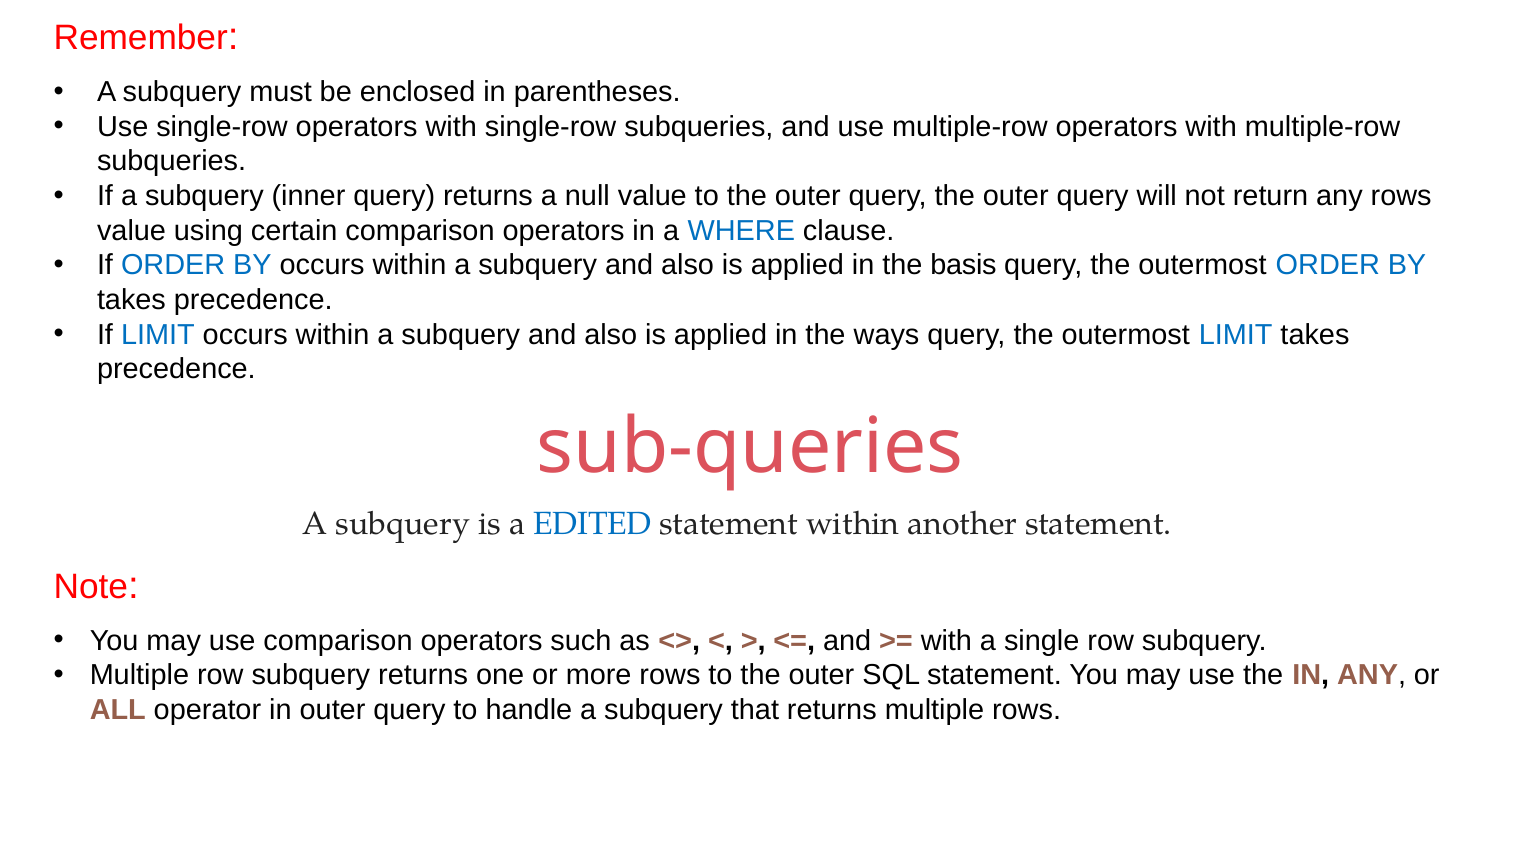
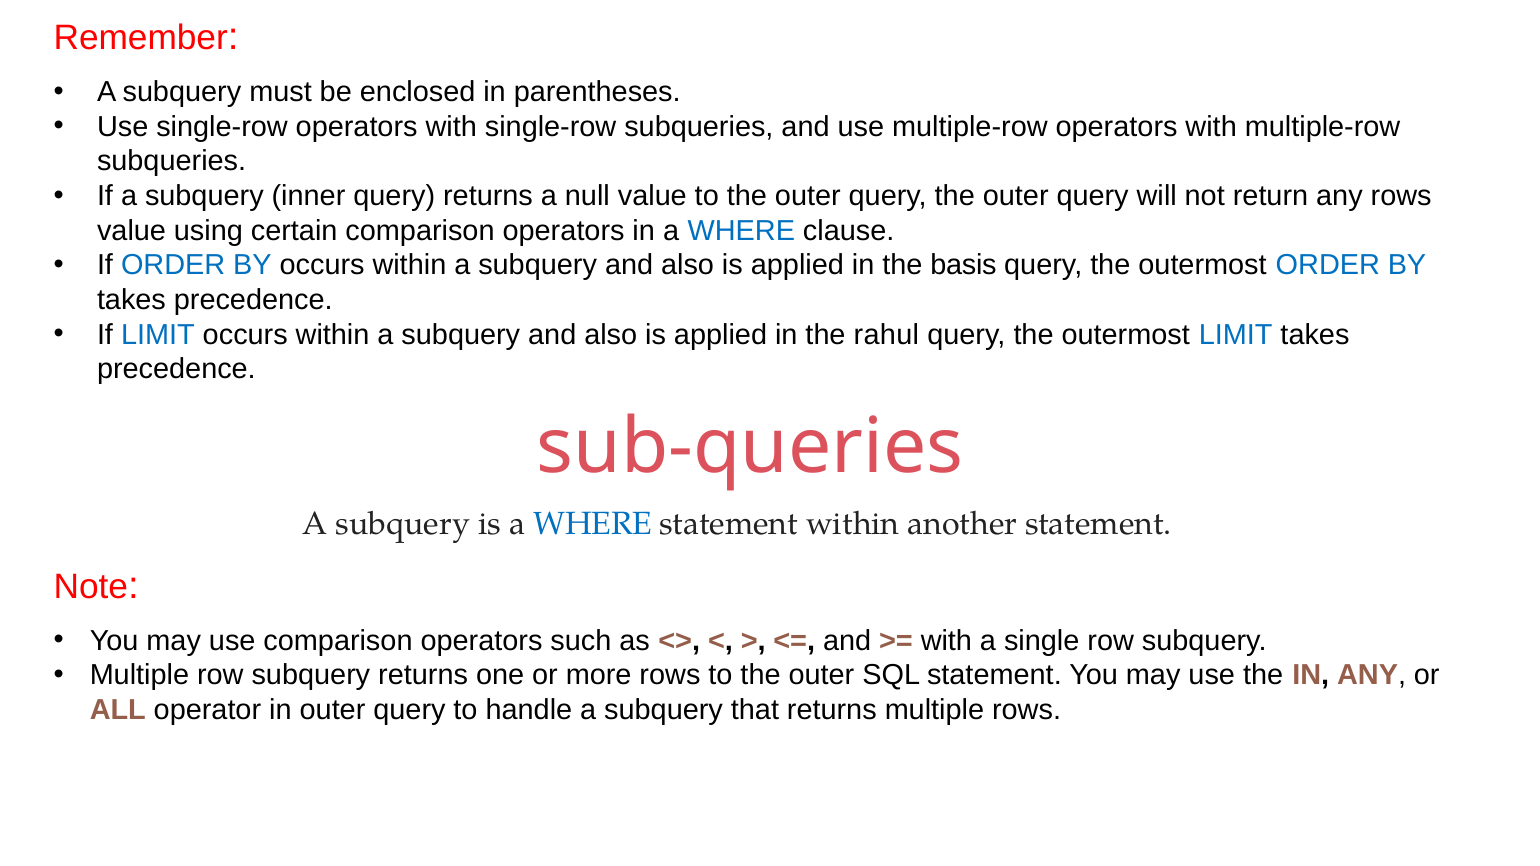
ways: ways -> rahul (886, 335)
is a EDITED: EDITED -> WHERE (593, 524)
